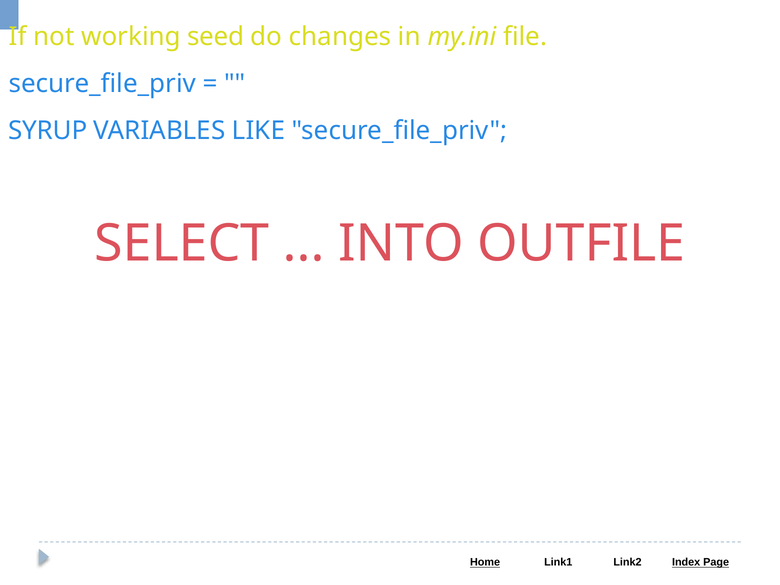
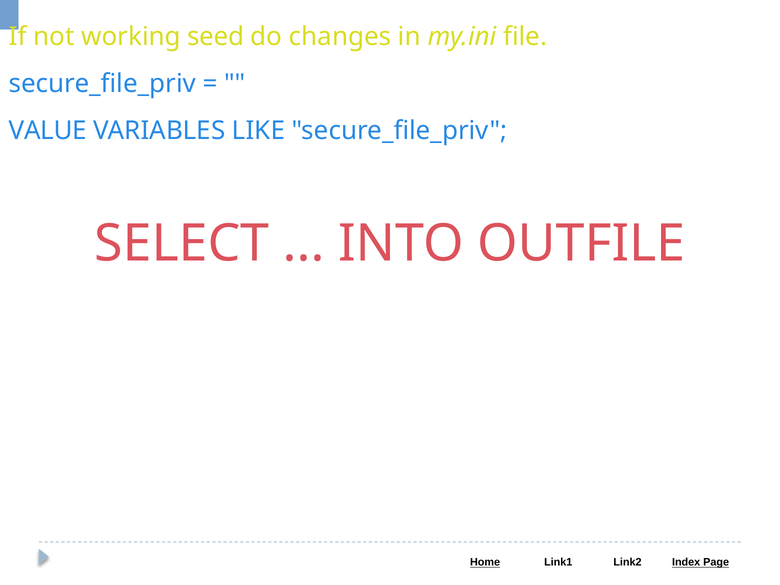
SYRUP: SYRUP -> VALUE (48, 130)
